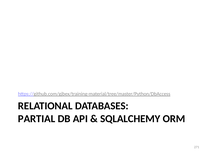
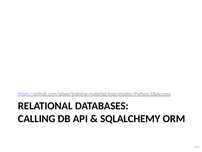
PARTIAL: PARTIAL -> CALLING (37, 118)
